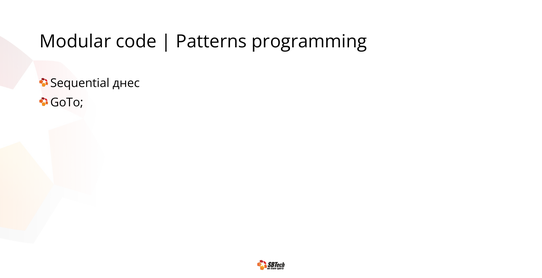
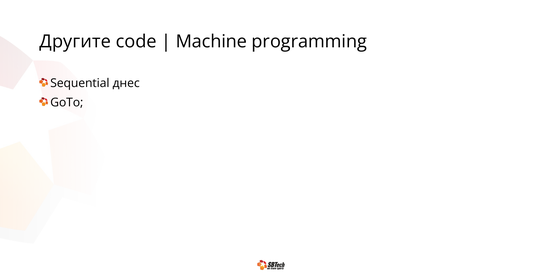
Modular: Modular -> Другите (75, 42)
Patterns: Patterns -> Machine (211, 42)
